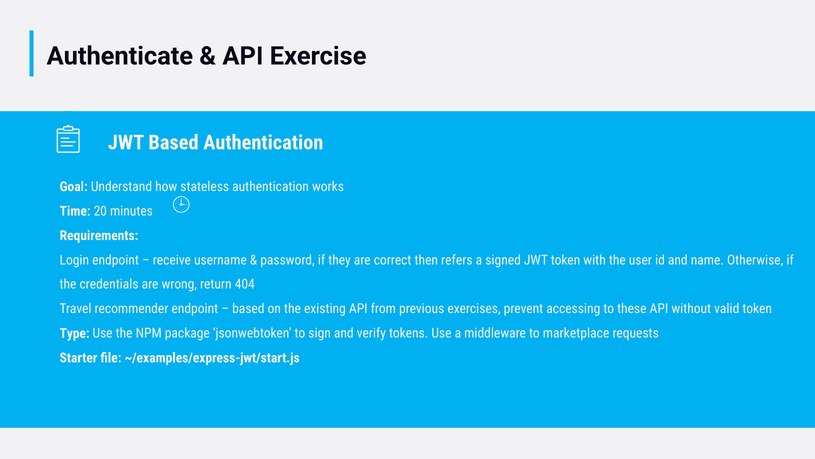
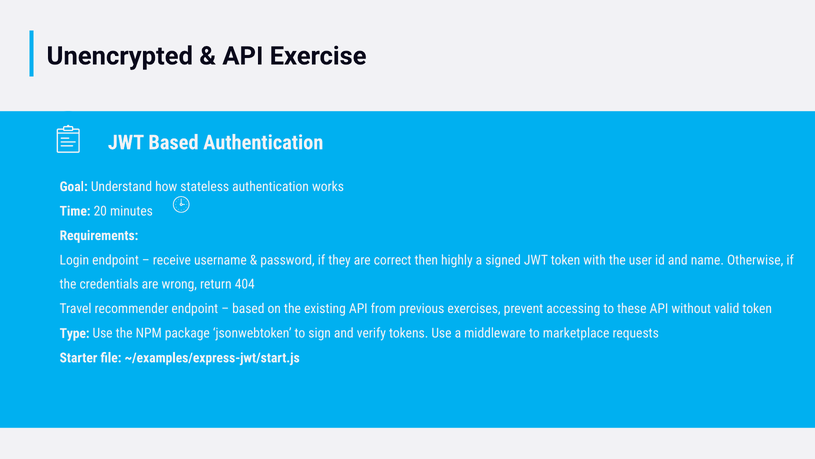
Authenticate: Authenticate -> Unencrypted (120, 56)
refers: refers -> highly (457, 260)
